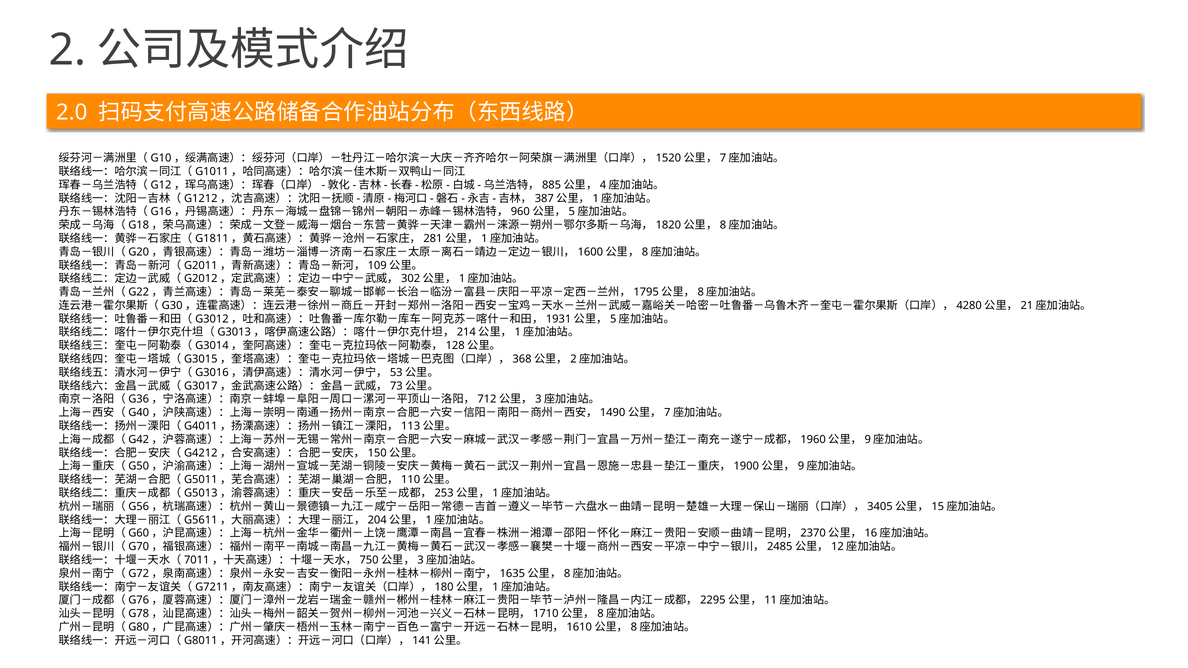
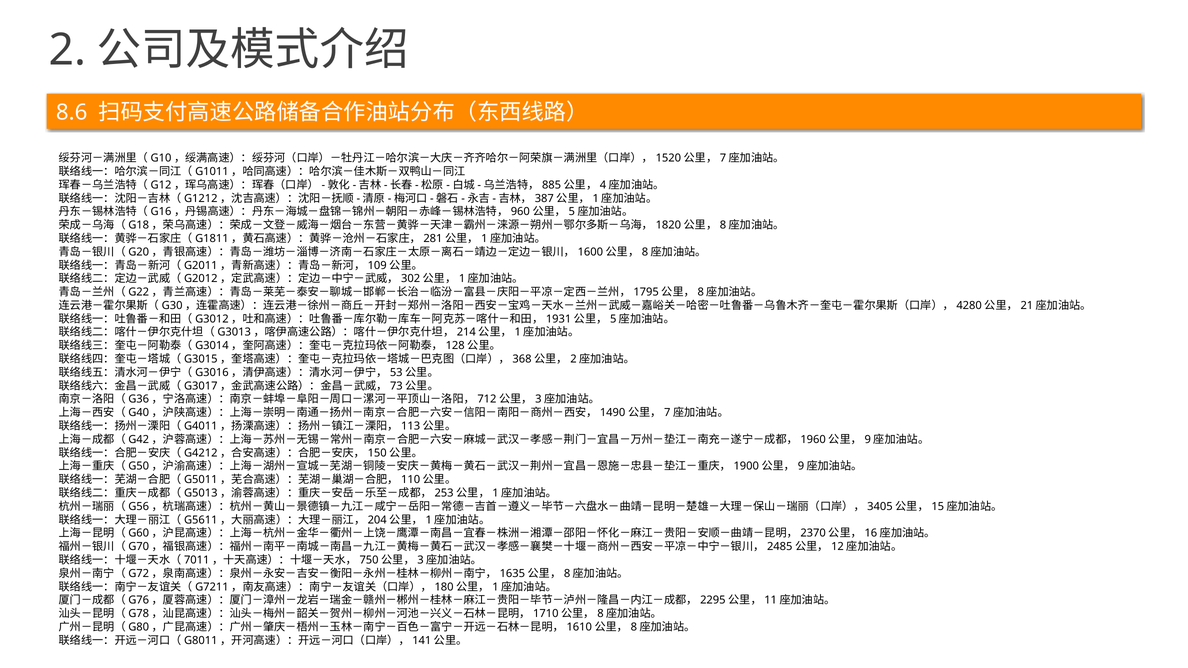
2.0: 2.0 -> 8.6 (72, 113)
